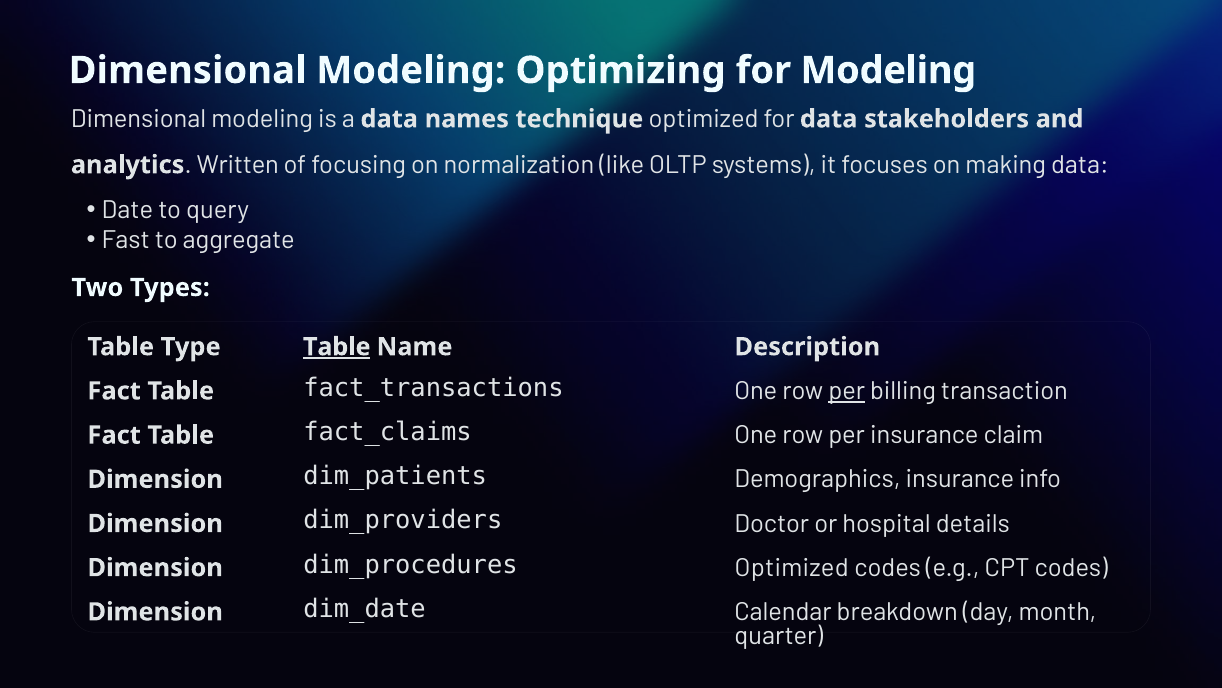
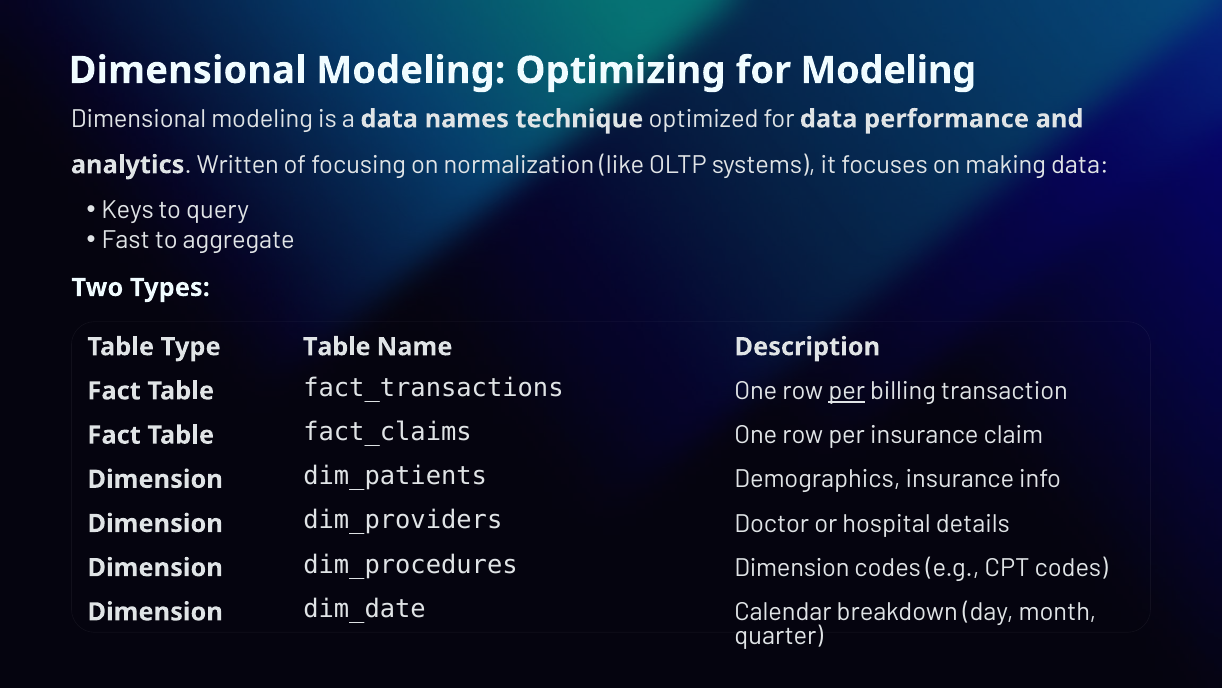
stakeholders: stakeholders -> performance (947, 119)
Date: Date -> Keys (128, 210)
Table underline: present -> none (337, 347)
dim_procedures Optimized: Optimized -> Dimension (792, 567)
